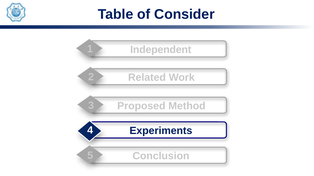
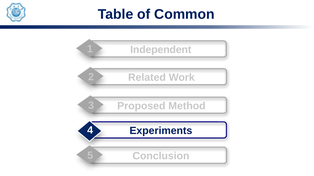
Consider: Consider -> Common (184, 14)
